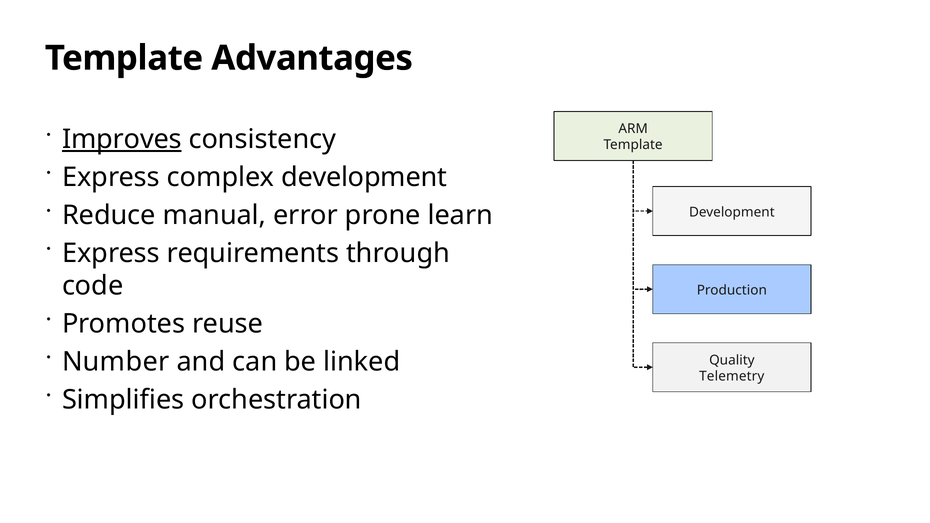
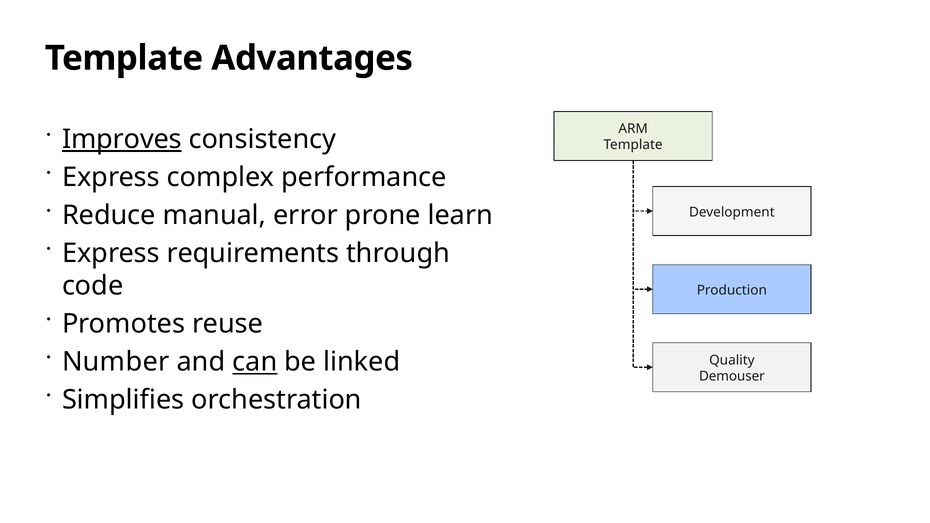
complex development: development -> performance (364, 177)
can underline: none -> present (255, 362)
Telemetry: Telemetry -> Demouser (732, 376)
